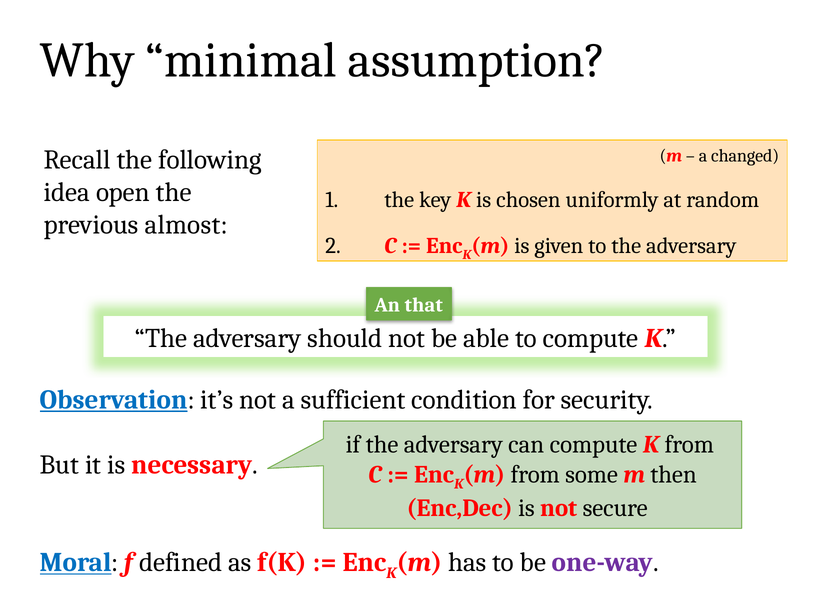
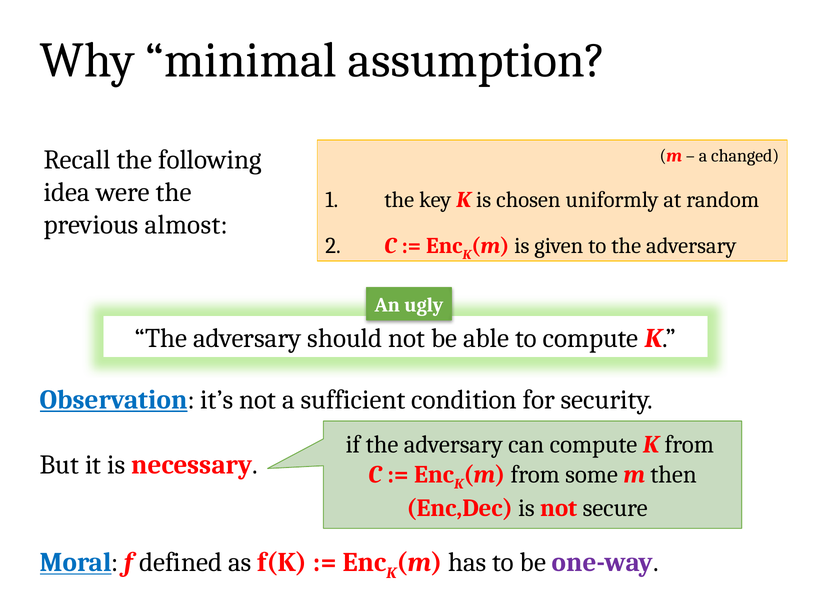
open: open -> were (123, 192)
that: that -> ugly (424, 305)
